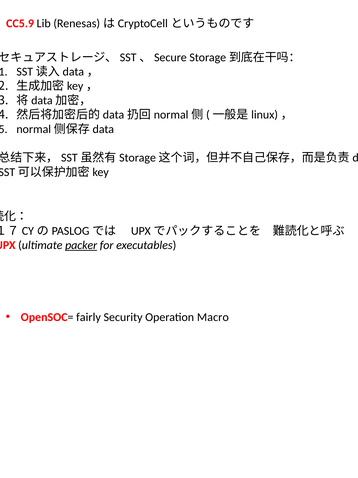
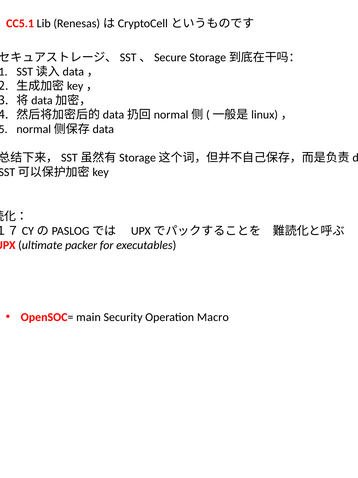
CC5.9: CC5.9 -> CC5.1 (20, 23)
packer underline: present -> none (81, 245)
fairly: fairly -> main (88, 317)
